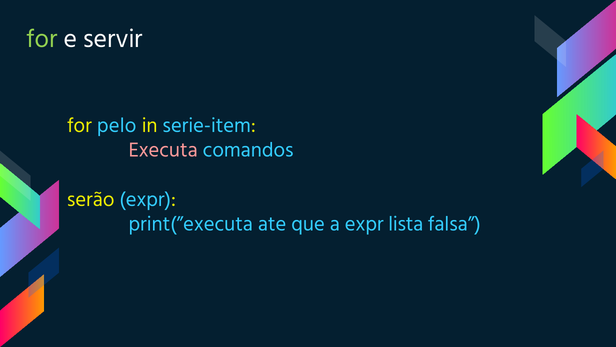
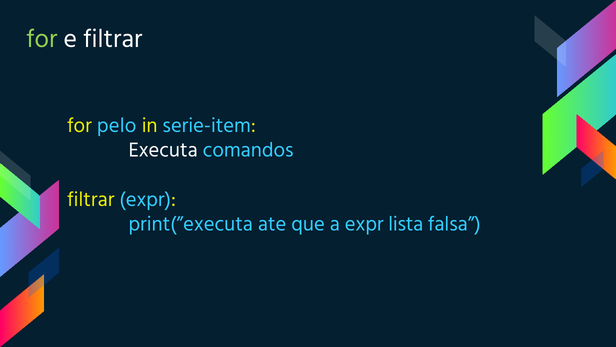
e servir: servir -> filtrar (113, 39)
Executa colour: pink -> white (163, 150)
serão: serão -> filtrar (91, 199)
